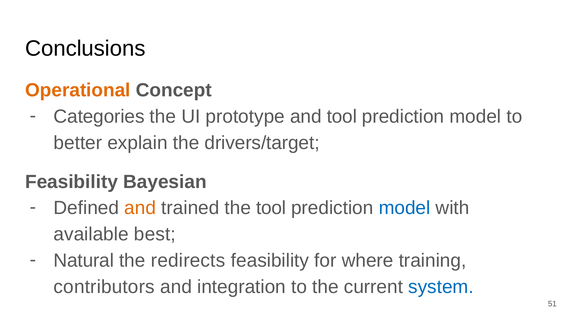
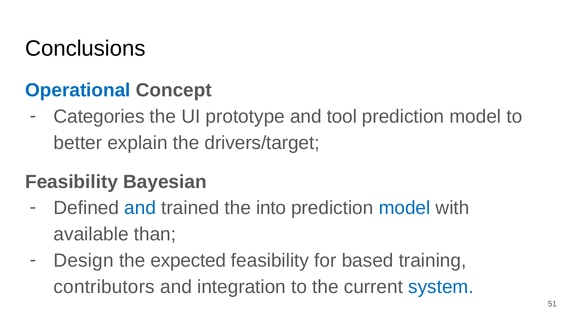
Operational colour: orange -> blue (78, 90)
and colour: orange -> blue (140, 208)
the tool: tool -> into (271, 208)
best: best -> than (155, 234)
Natural: Natural -> Design (84, 260)
redirects: redirects -> expected (188, 260)
where: where -> based (368, 260)
